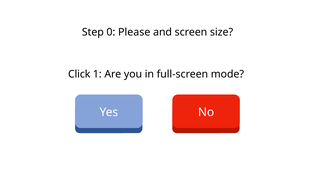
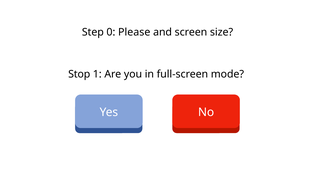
Click: Click -> Stop (79, 74)
